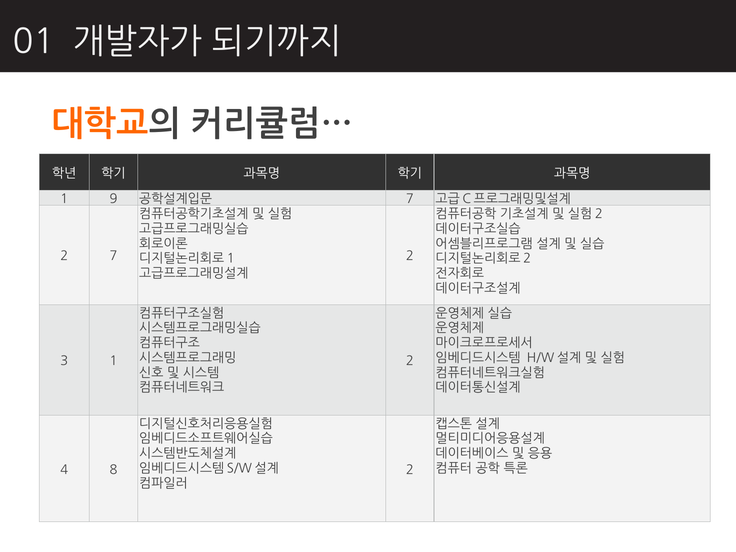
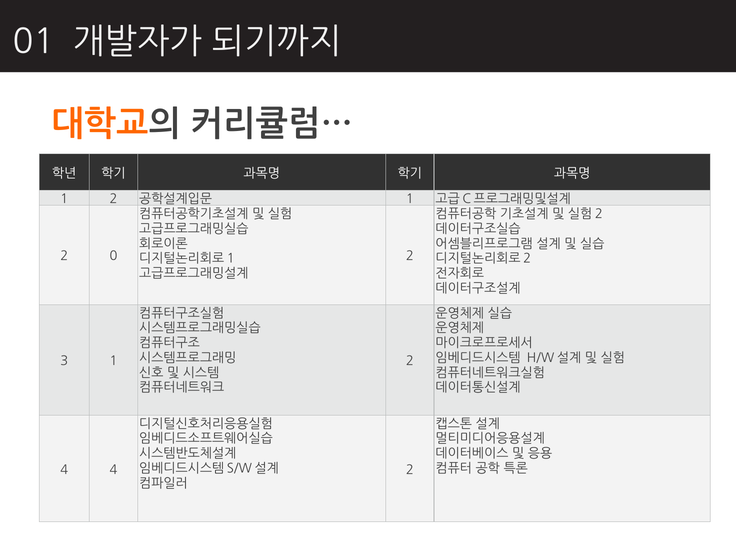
1 9: 9 -> 2 (114, 199)
7: 7 -> 1 (410, 199)
2 7: 7 -> 0 (114, 256)
4 8: 8 -> 4 (114, 470)
